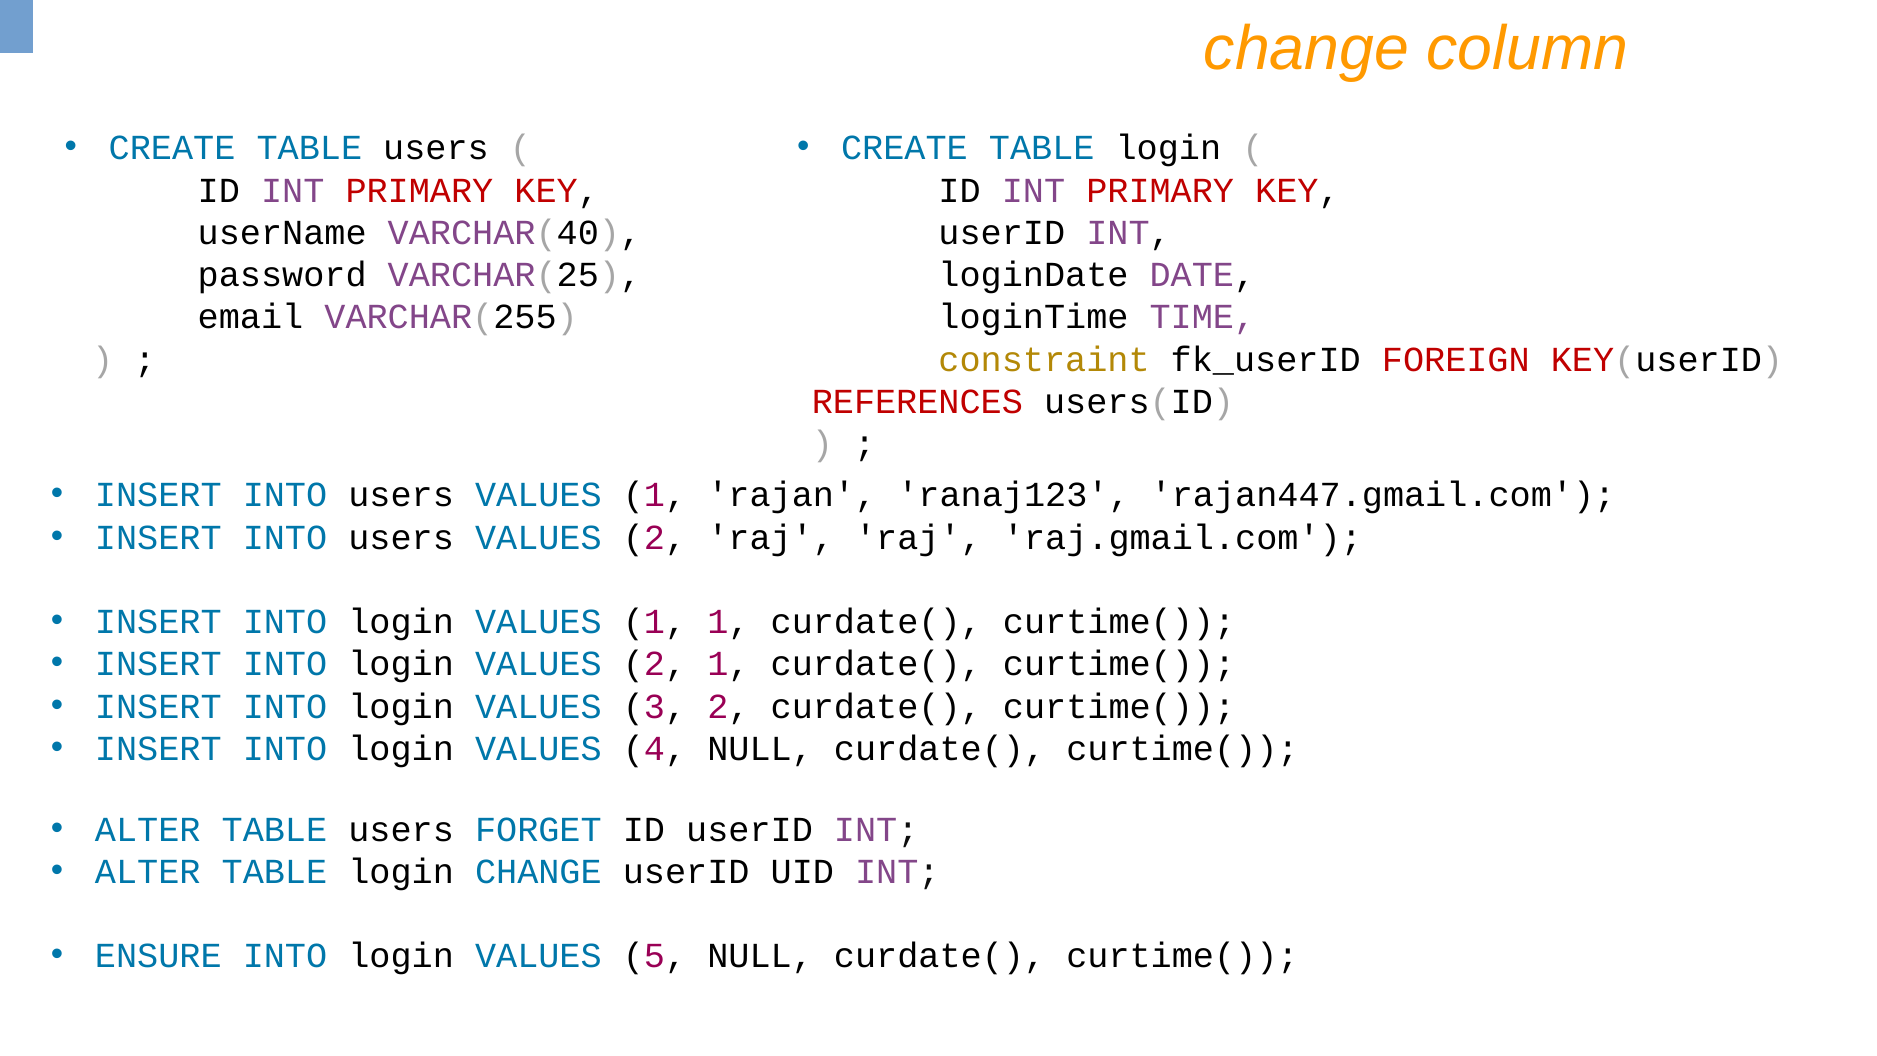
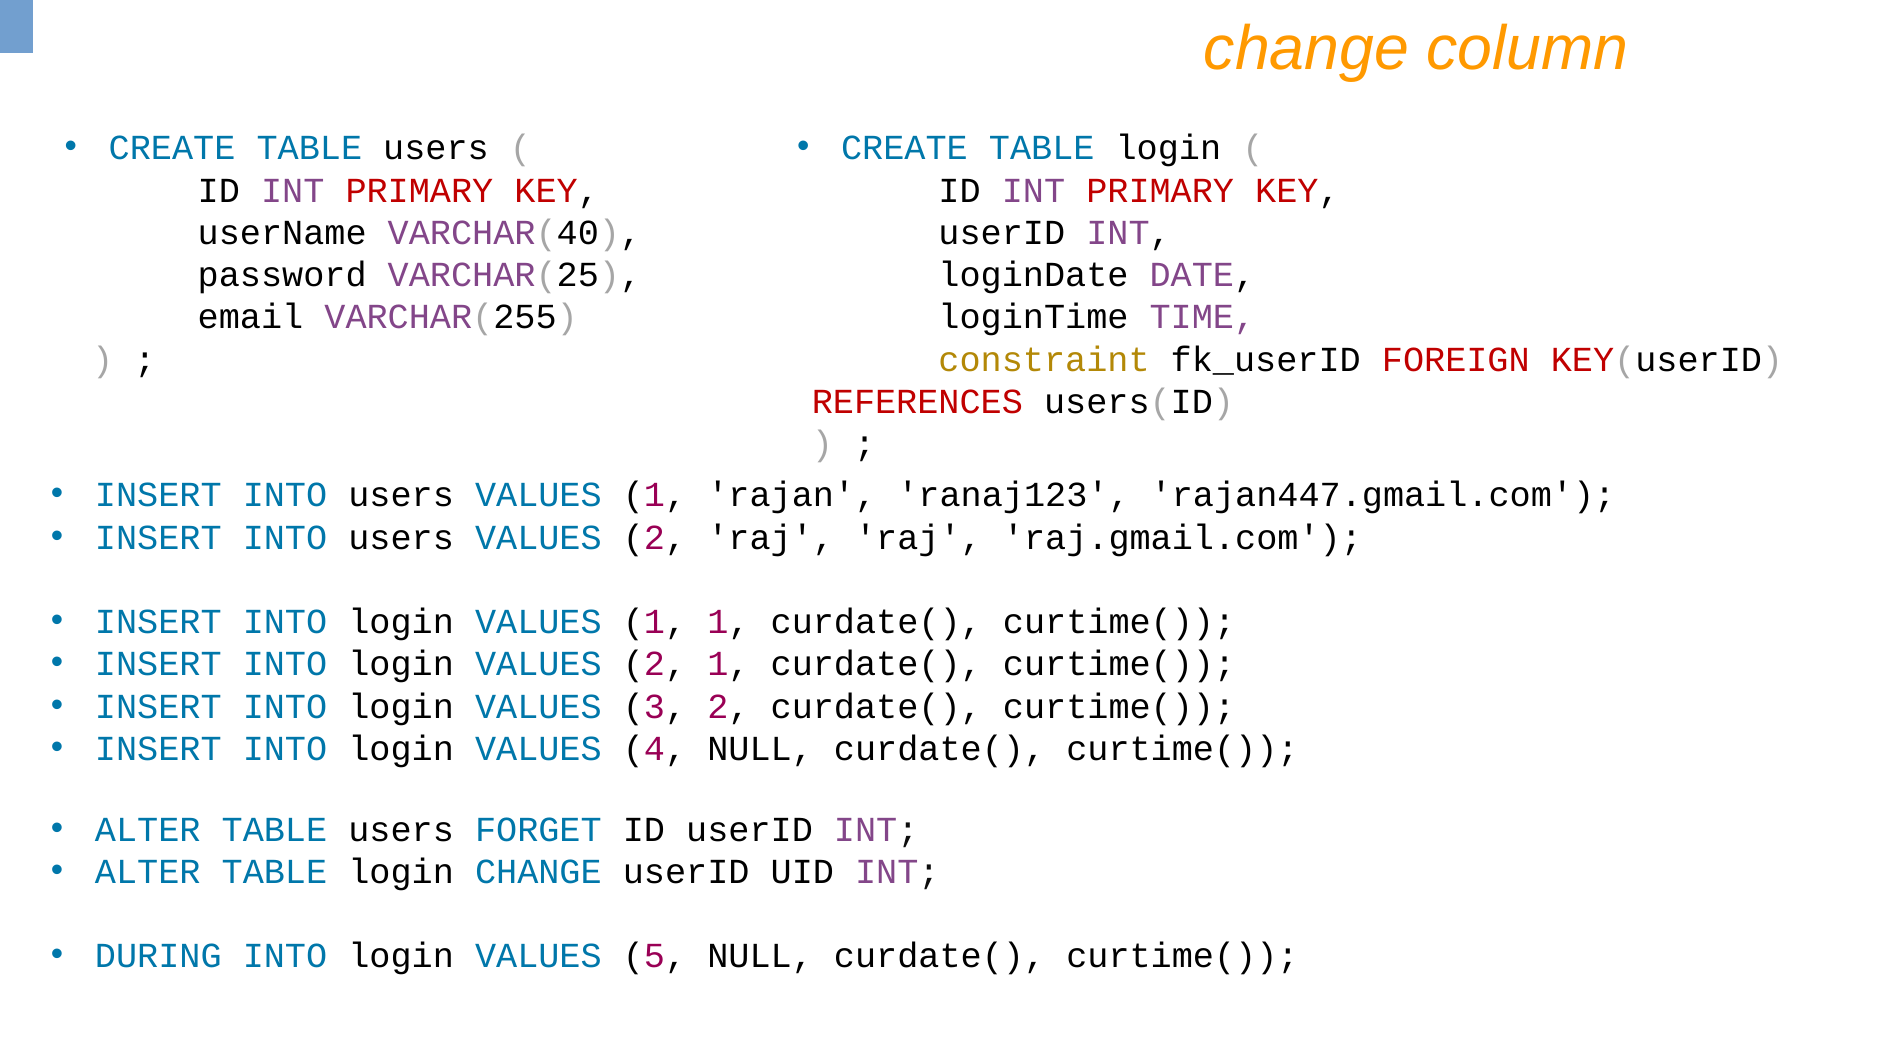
ENSURE: ENSURE -> DURING (158, 956)
